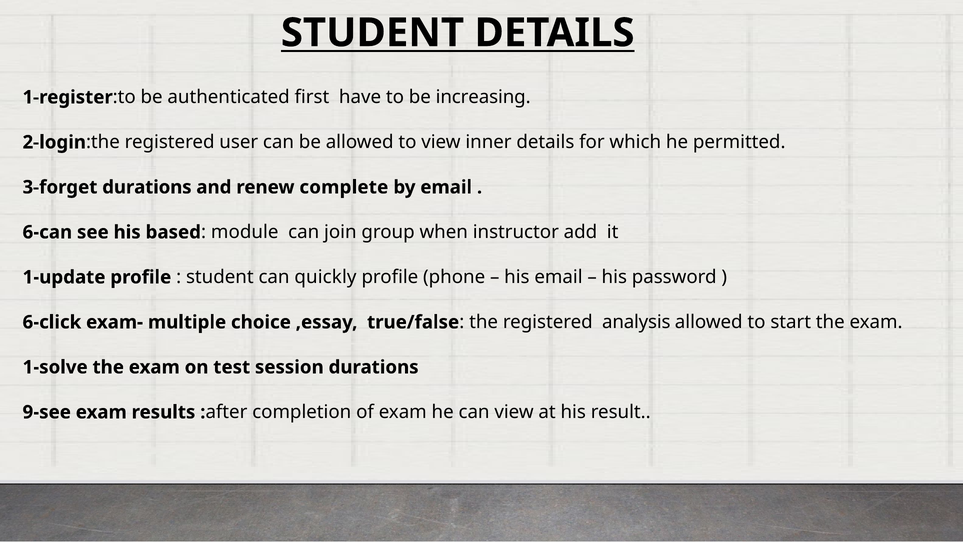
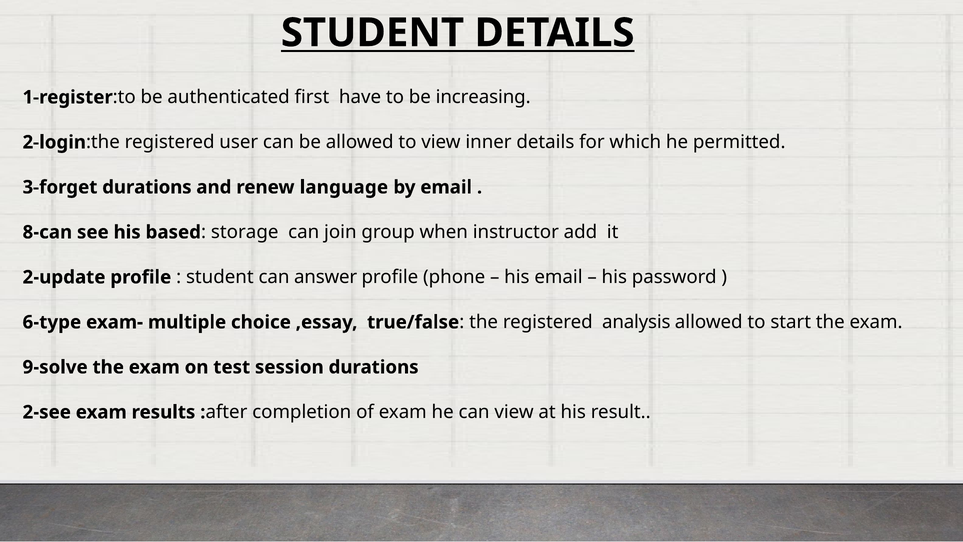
complete: complete -> language (344, 187)
6-can: 6-can -> 8-can (47, 232)
module: module -> storage (245, 232)
1-update: 1-update -> 2-update (64, 277)
quickly: quickly -> answer (326, 277)
6-click: 6-click -> 6-type (52, 322)
1-solve: 1-solve -> 9-solve (55, 367)
9-see: 9-see -> 2-see (47, 412)
